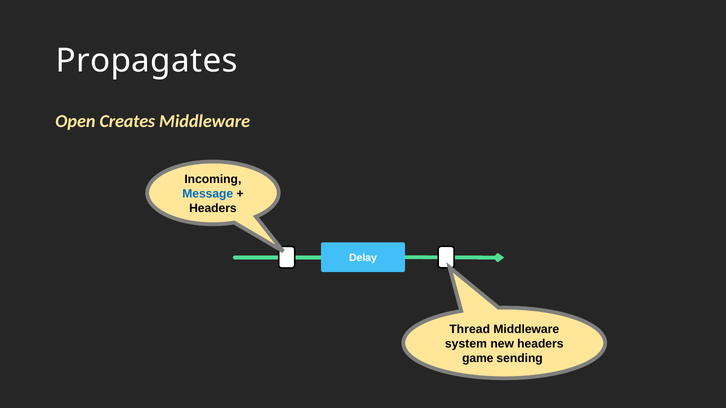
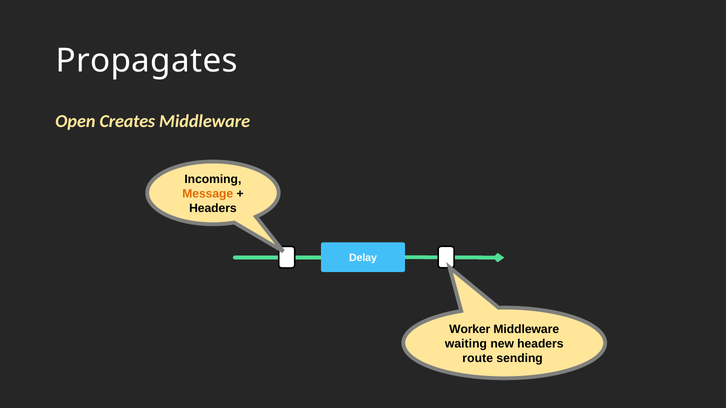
Message colour: blue -> orange (208, 194)
Thread: Thread -> Worker (470, 330)
system: system -> waiting (466, 344)
game: game -> route (478, 359)
